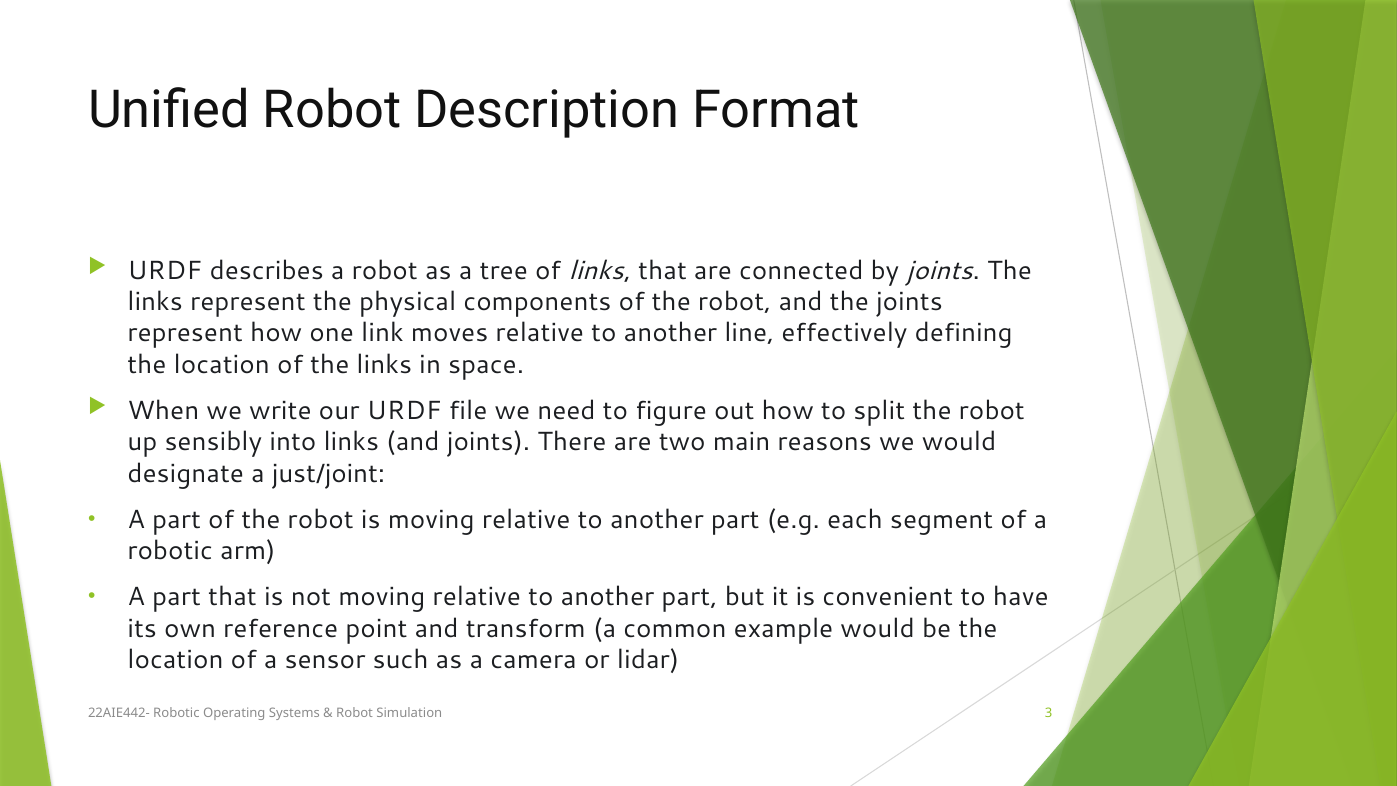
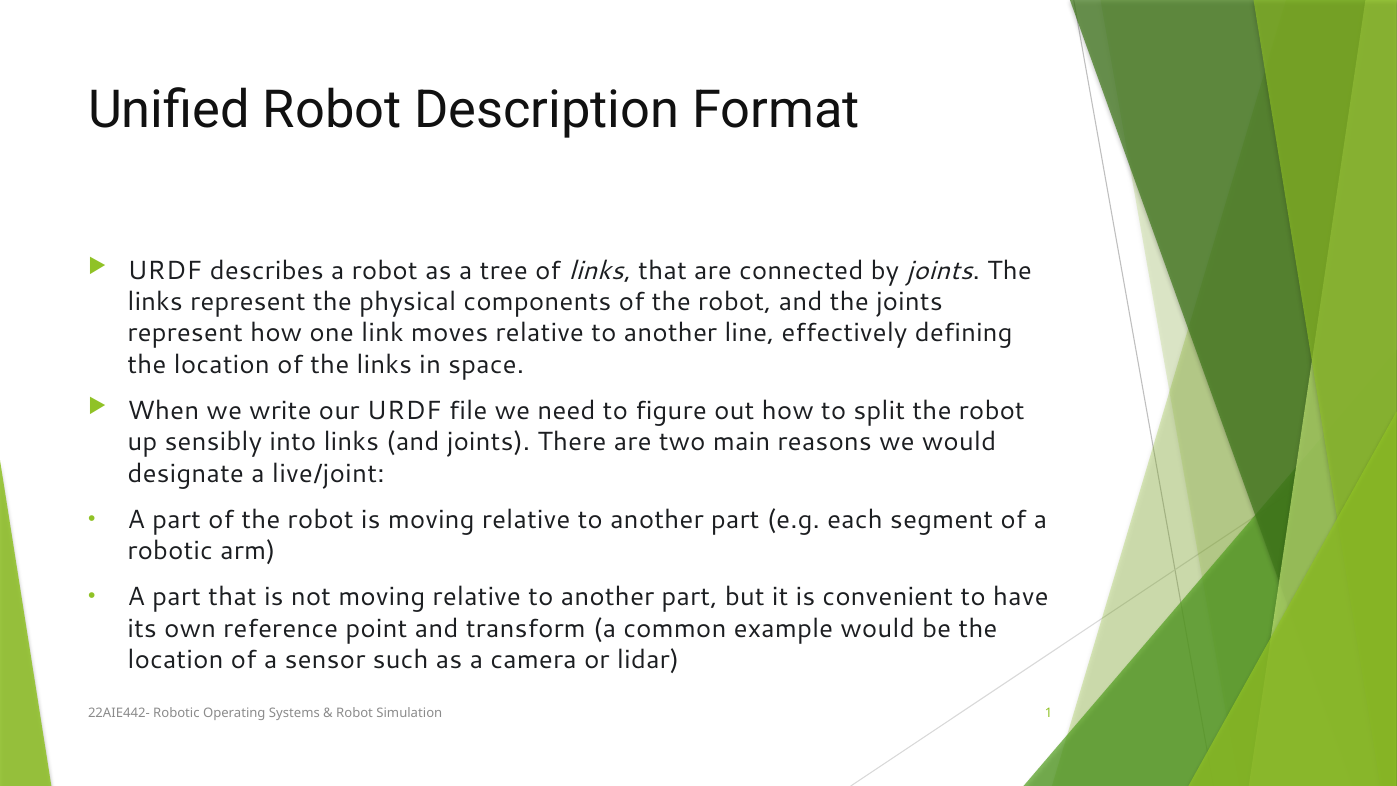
just/joint: just/joint -> live/joint (328, 474)
3: 3 -> 1 (1049, 713)
